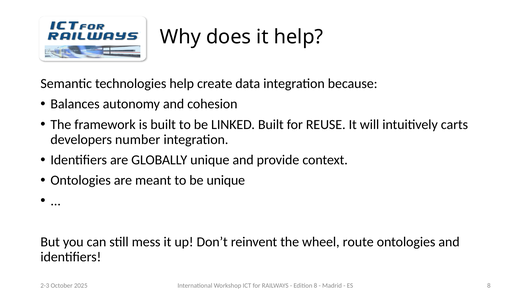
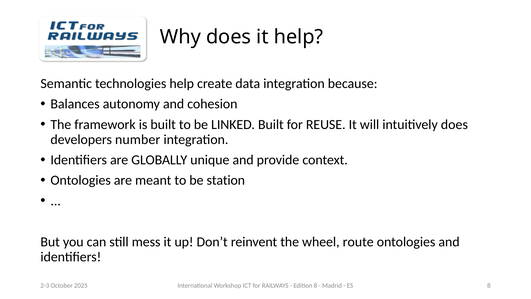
intuitively carts: carts -> does (454, 124)
be unique: unique -> station (226, 180)
